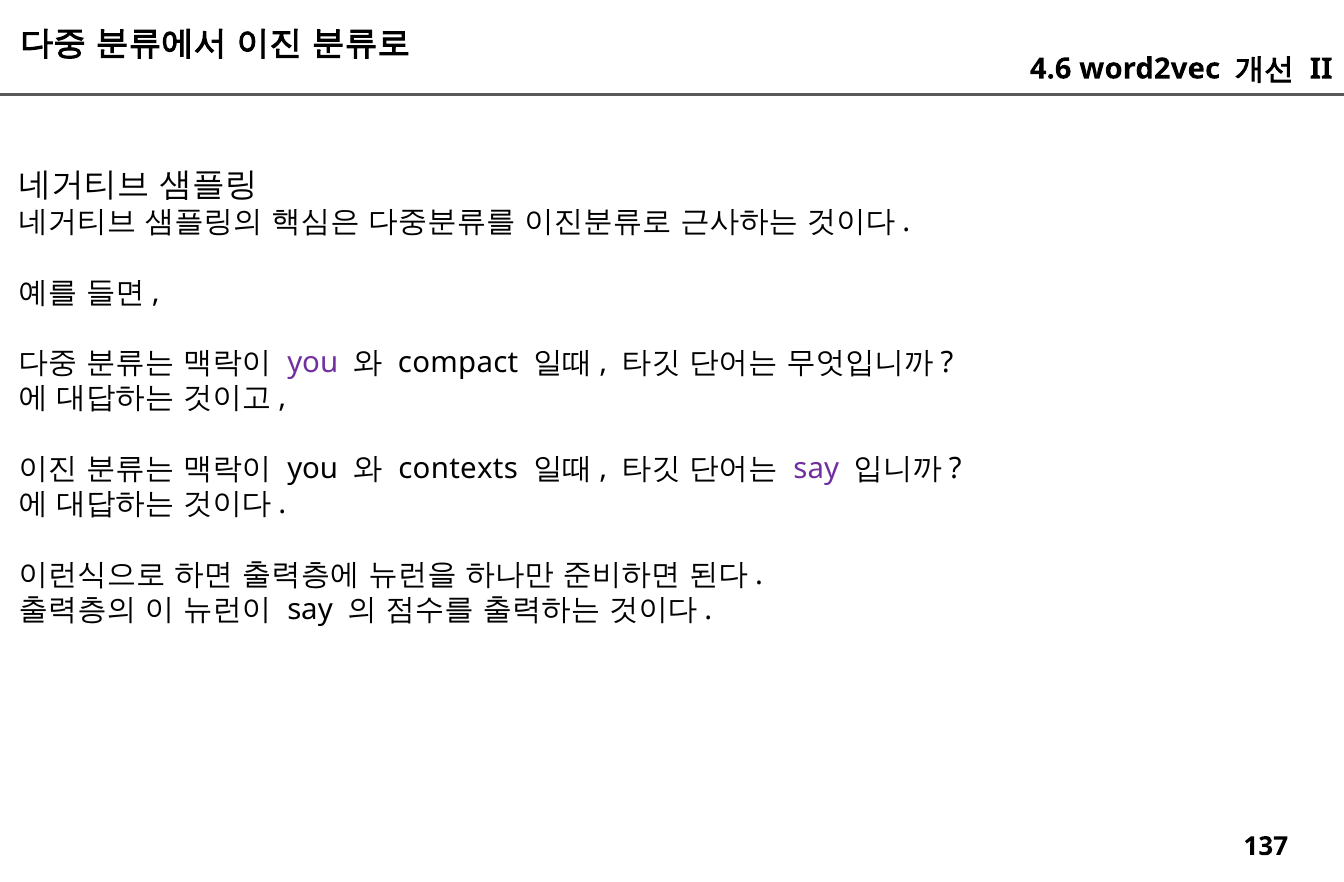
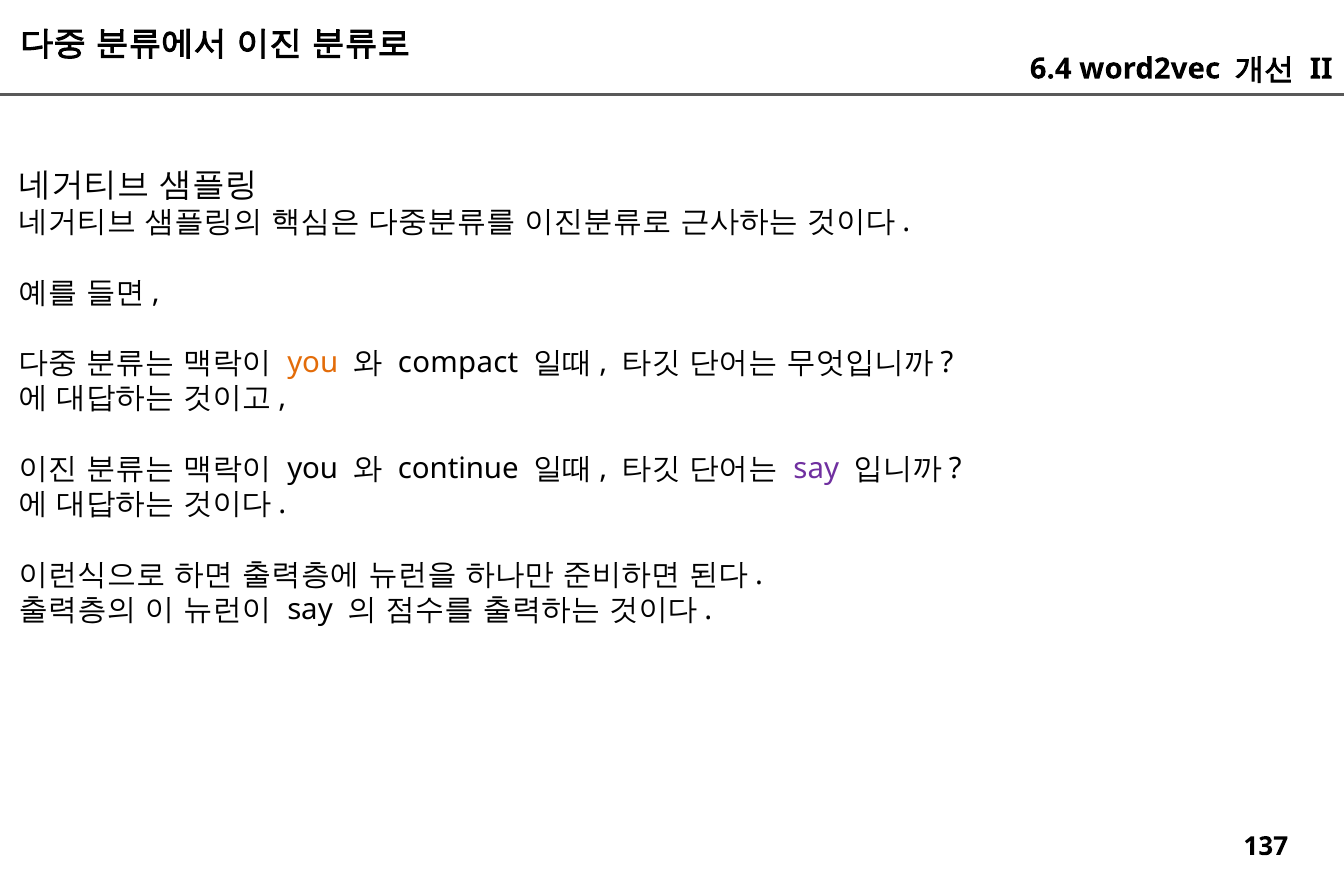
4.6: 4.6 -> 6.4 (1051, 69)
you colour: purple -> orange (313, 363)
contexts: contexts -> continue (458, 469)
